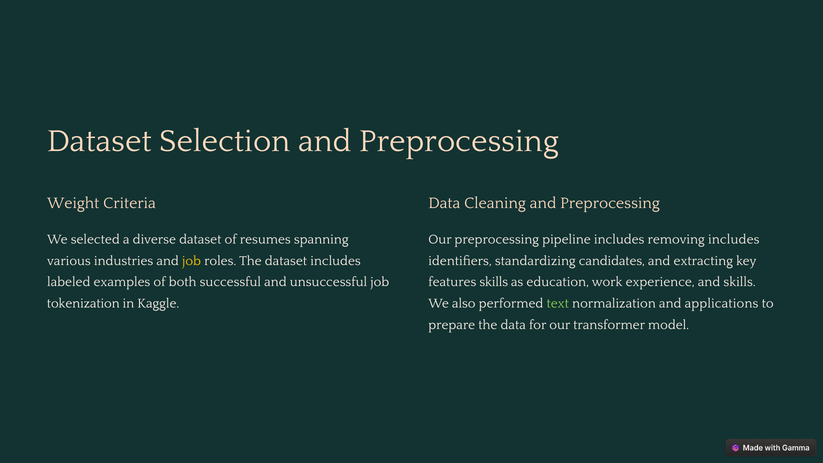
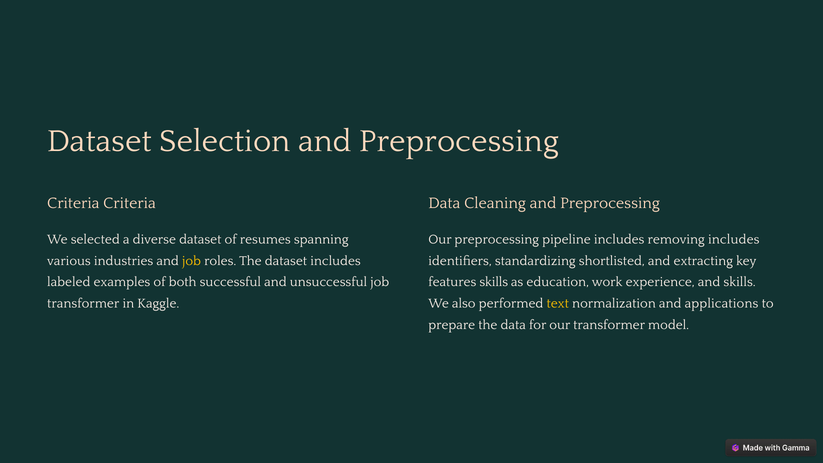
Weight: Weight -> Criteria (73, 203)
candidates: candidates -> shortlisted (612, 261)
tokenization: tokenization -> transformer (83, 303)
text colour: light green -> yellow (558, 303)
